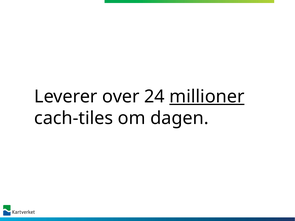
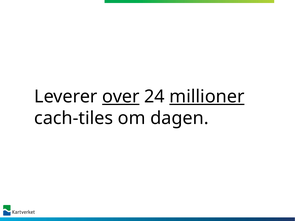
over underline: none -> present (121, 97)
